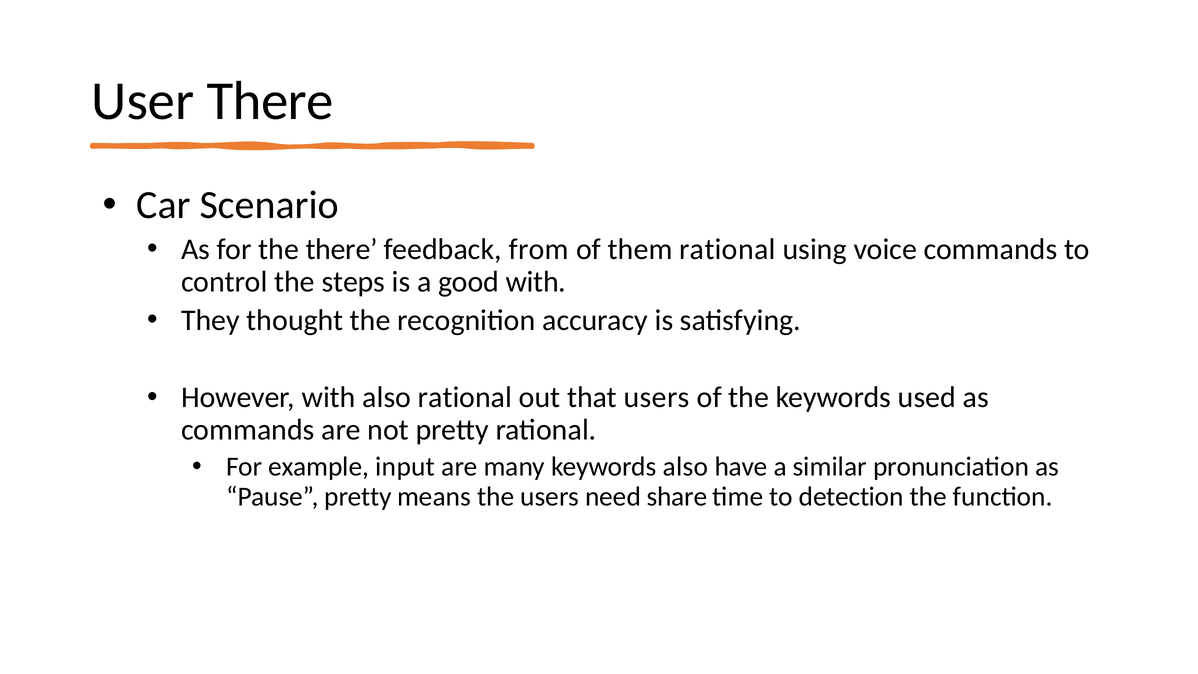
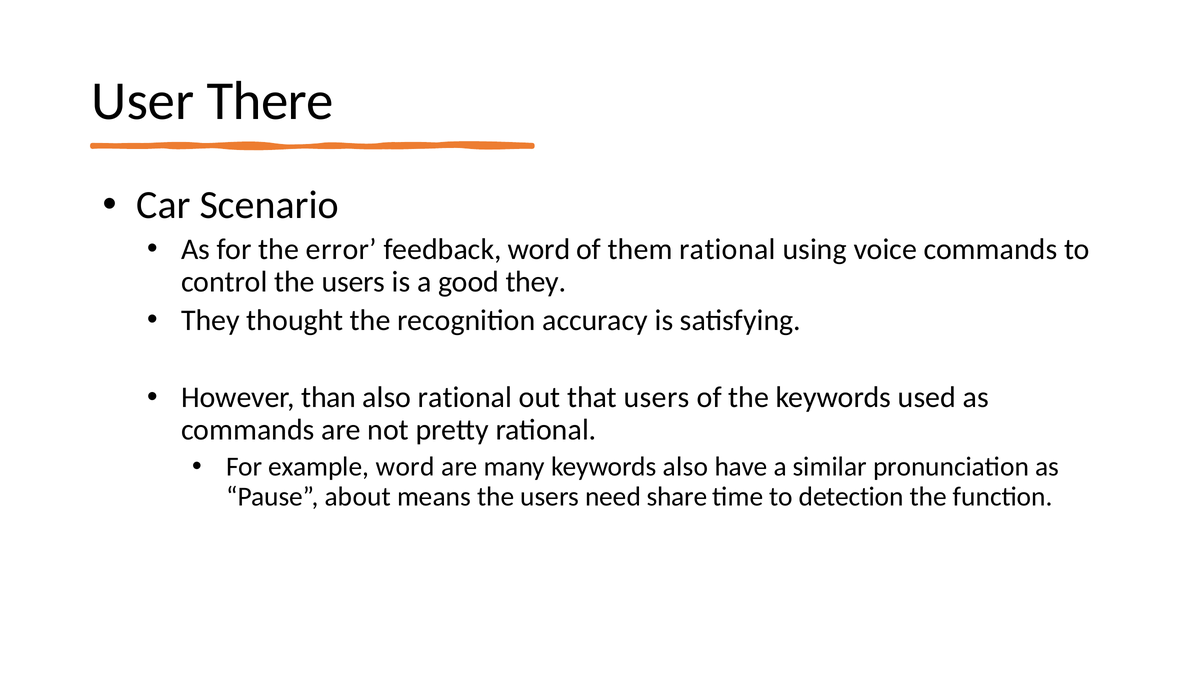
the there: there -> error (341, 249)
feedback from: from -> word (539, 249)
control the steps: steps -> users (353, 282)
good with: with -> they (536, 282)
However with: with -> than (329, 397)
example input: input -> word (405, 467)
Pause pretty: pretty -> about (358, 496)
